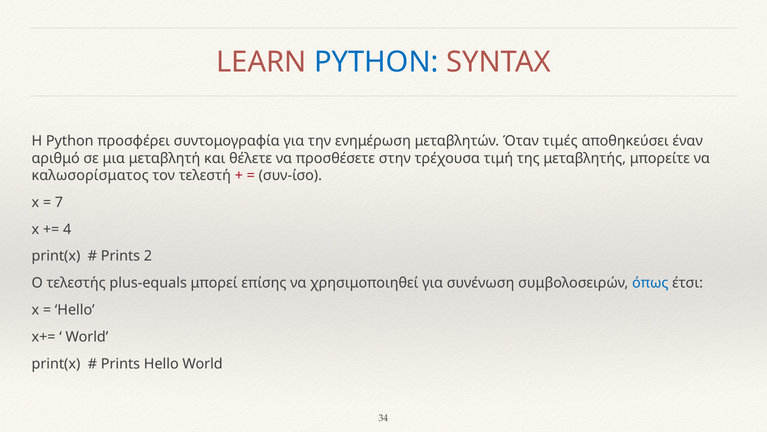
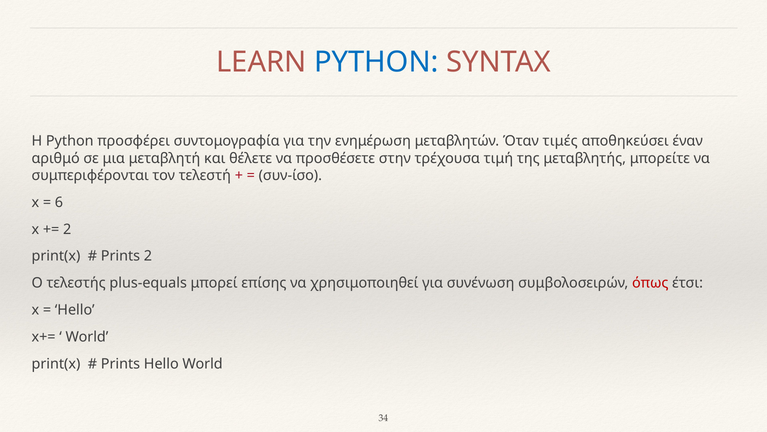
καλωσορίσματος: καλωσορίσματος -> συμπεριφέρονται (90, 175)
7: 7 -> 6 (59, 202)
4: 4 -> 2 (67, 229)
όπως colour: blue -> red (650, 283)
